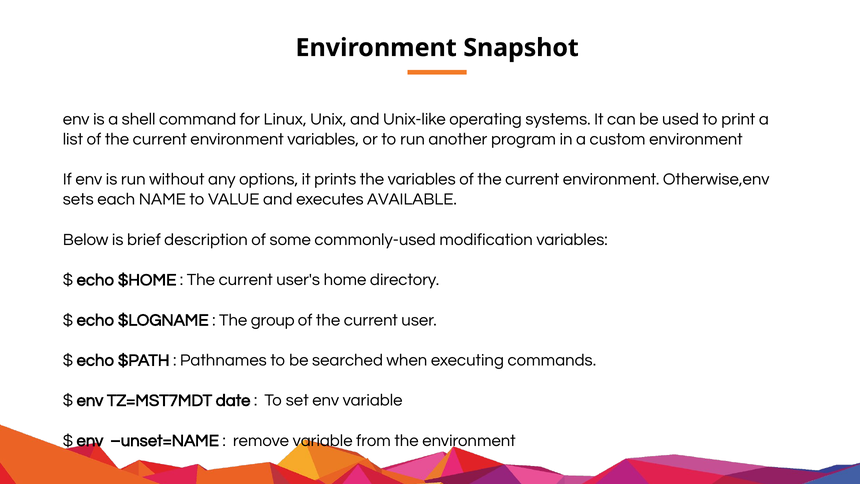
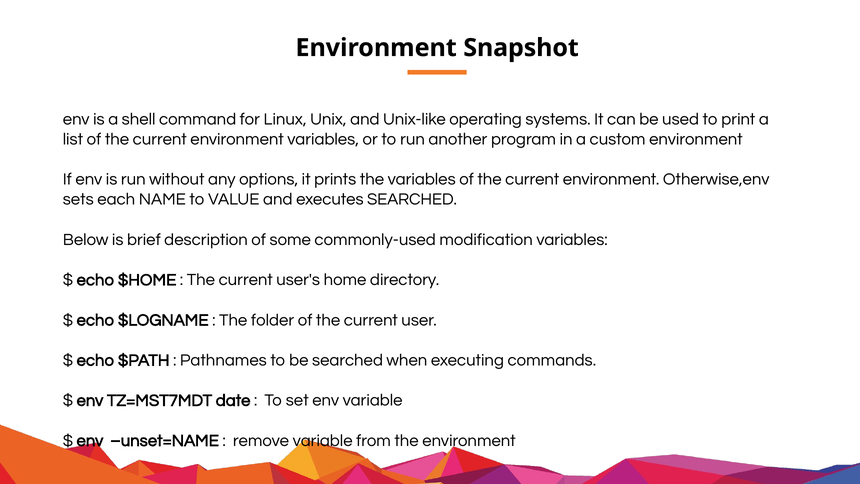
executes AVAILABLE: AVAILABLE -> SEARCHED (412, 199)
group: group -> folder (273, 320)
